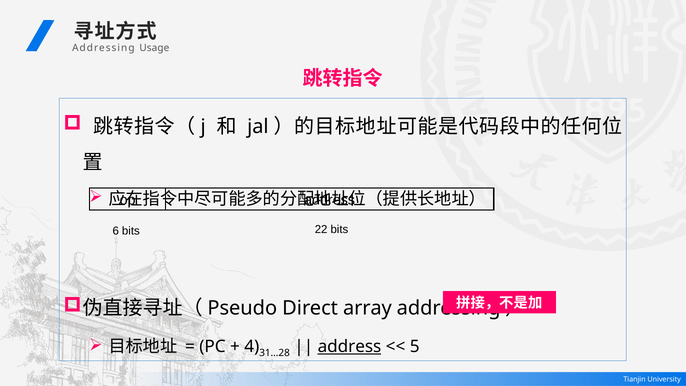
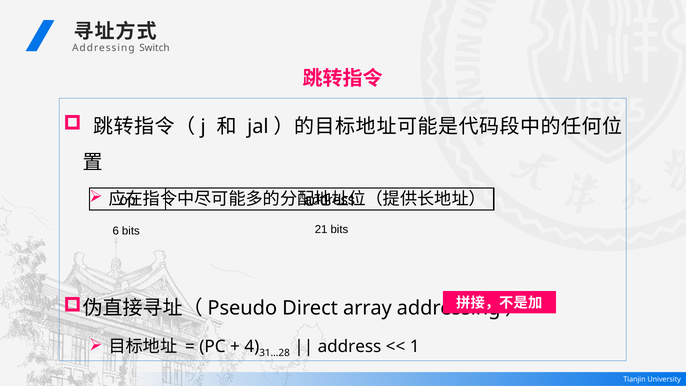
Usage: Usage -> Switch (154, 48)
22: 22 -> 21 (321, 229)
address underline: present -> none (349, 346)
5: 5 -> 1 (415, 346)
